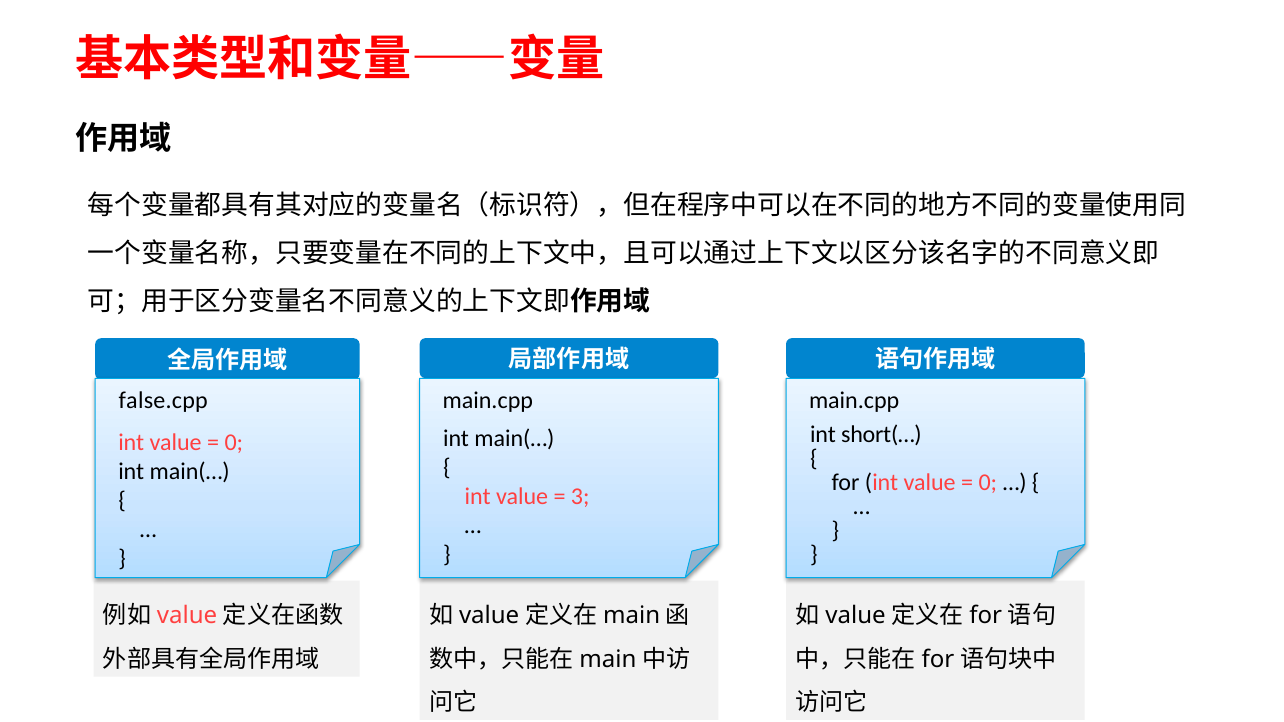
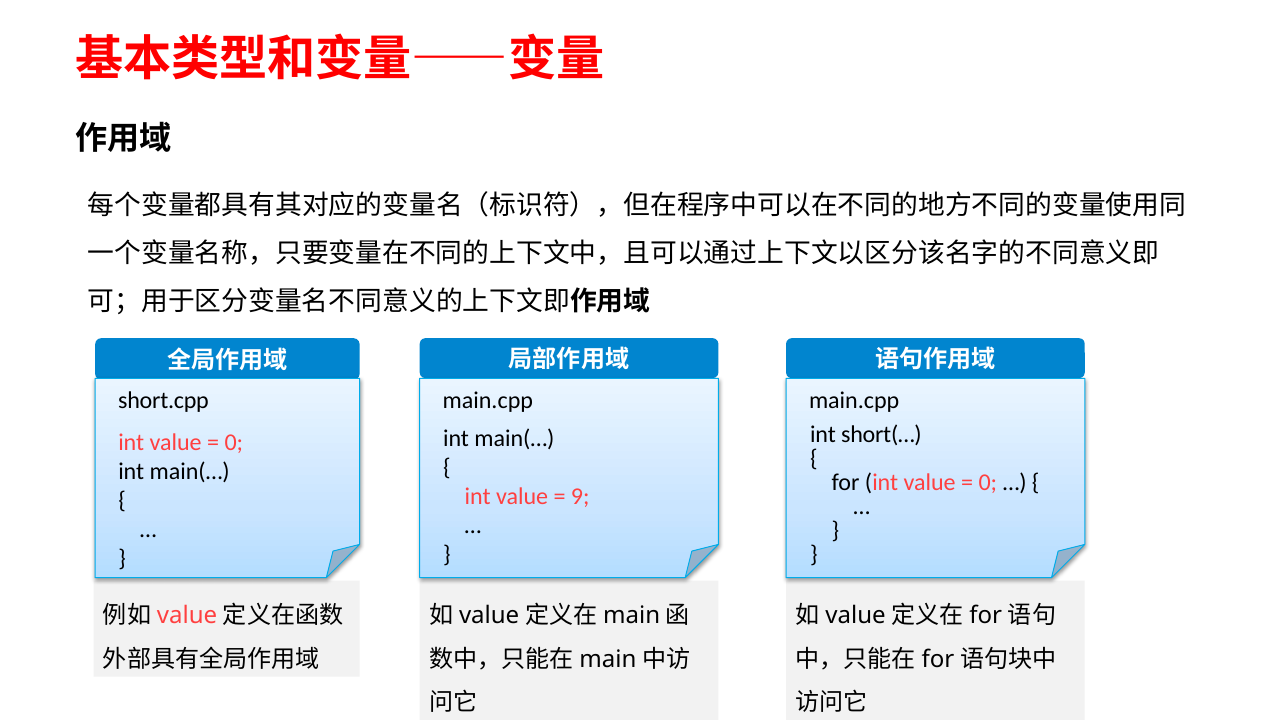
false.cpp: false.cpp -> short.cpp (163, 400)
3: 3 -> 9 (580, 497)
